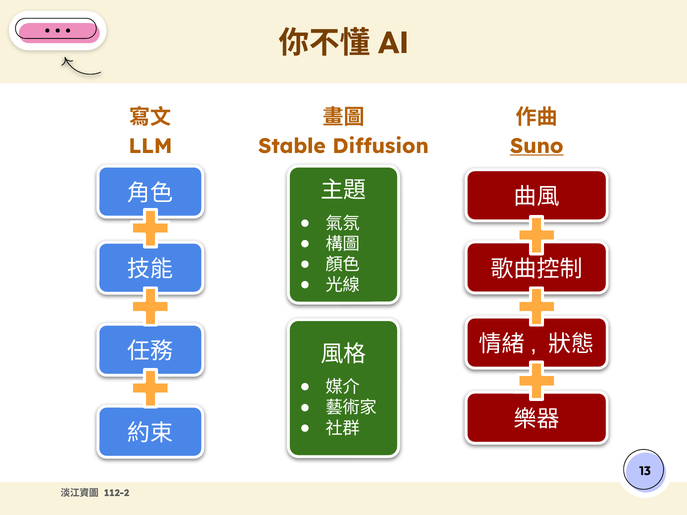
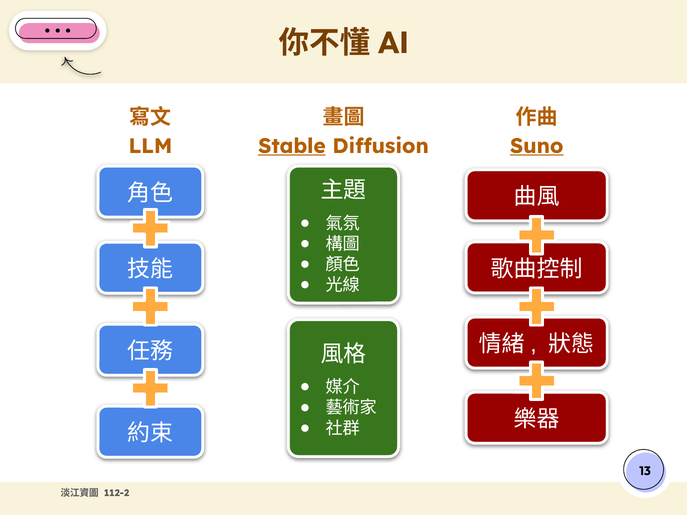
Stable underline: none -> present (292, 146)
